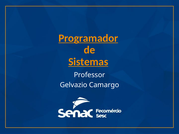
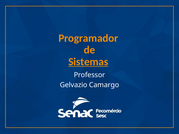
Programador underline: present -> none (88, 38)
